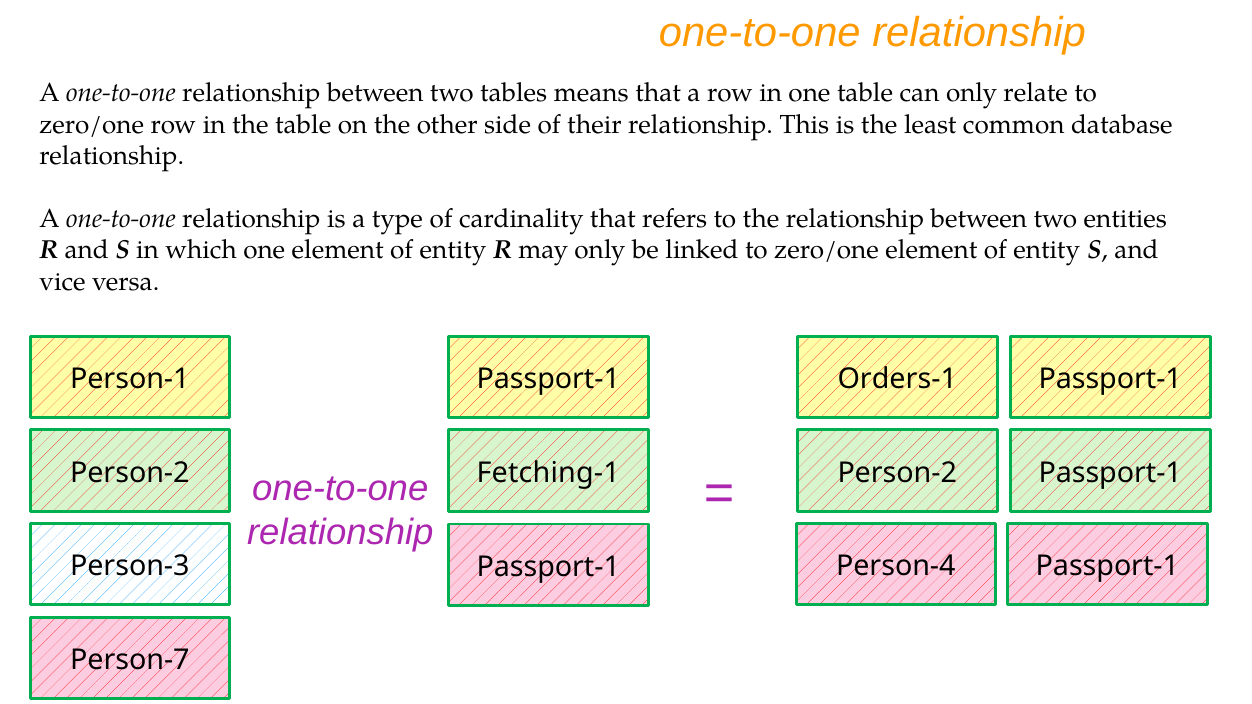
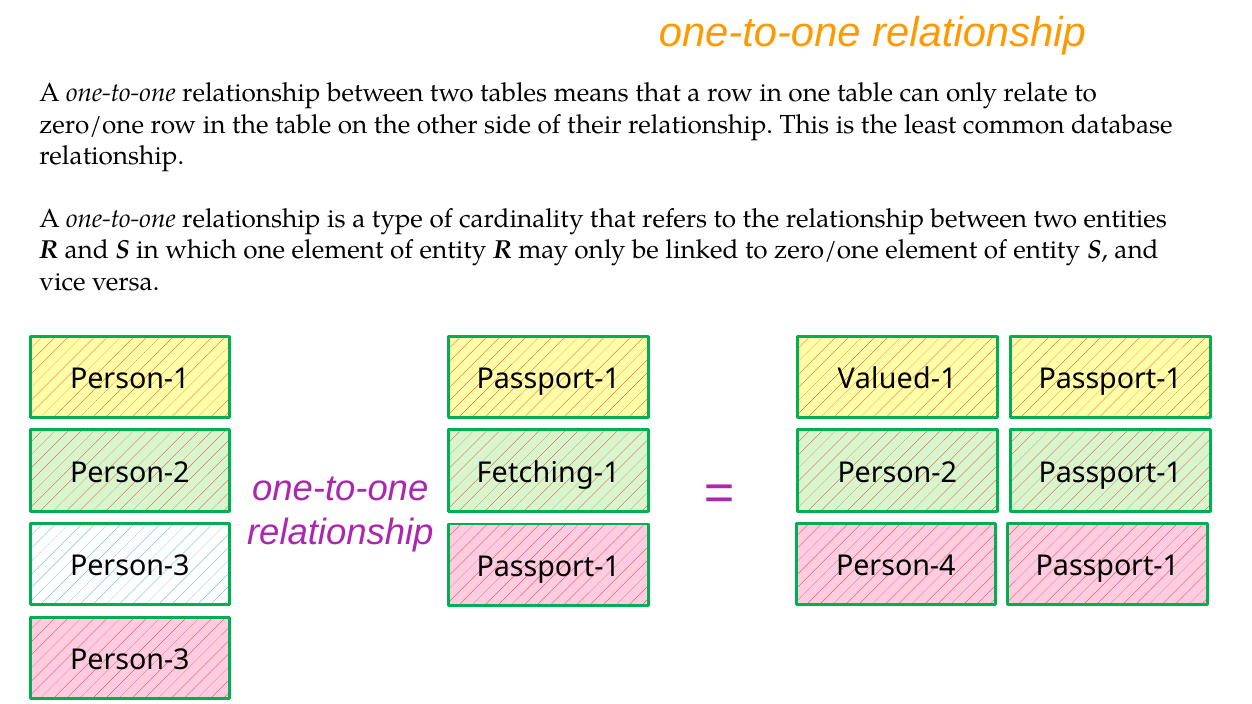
Orders-1: Orders-1 -> Valued-1 (897, 379)
Person-7: Person-7 -> Person-3 (130, 660)
